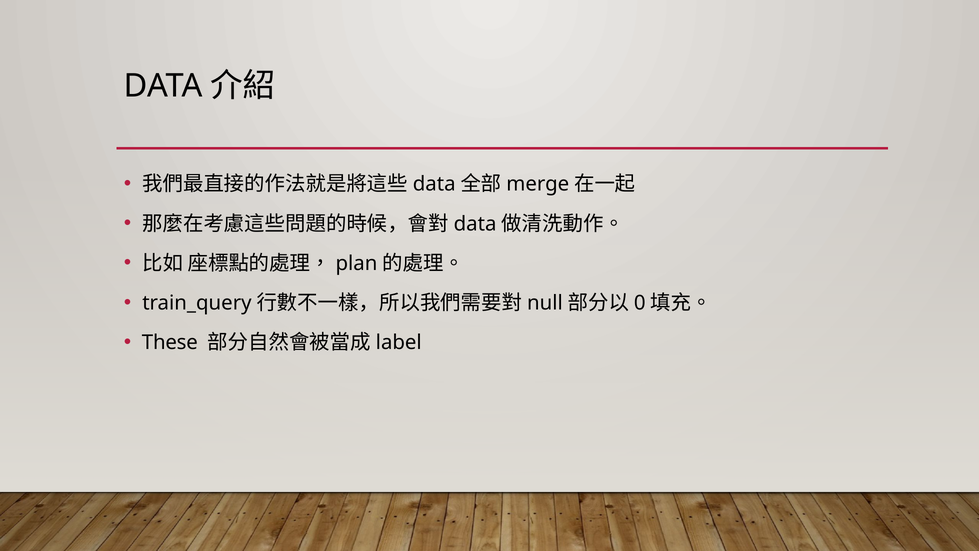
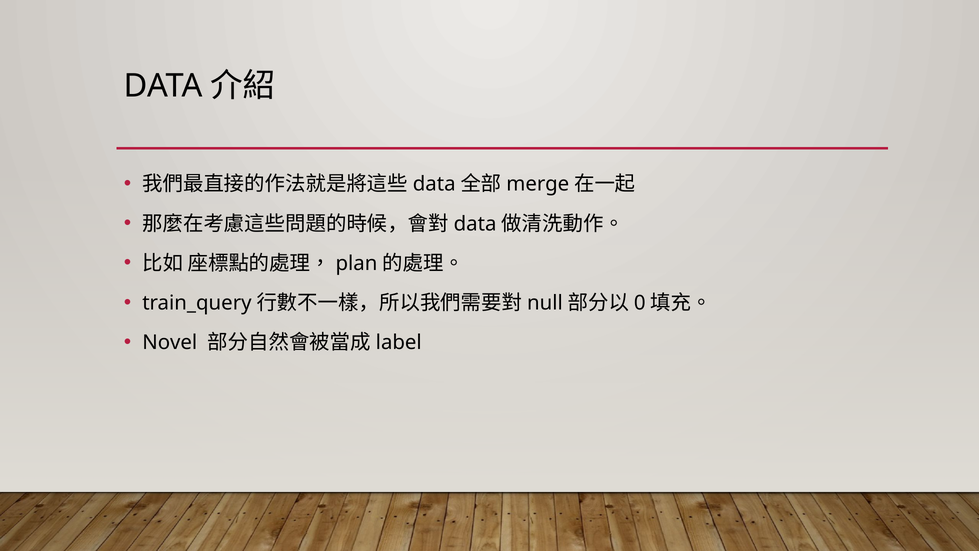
These: These -> Novel (170, 342)
